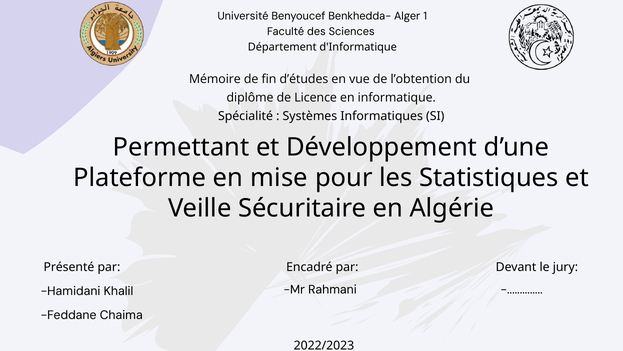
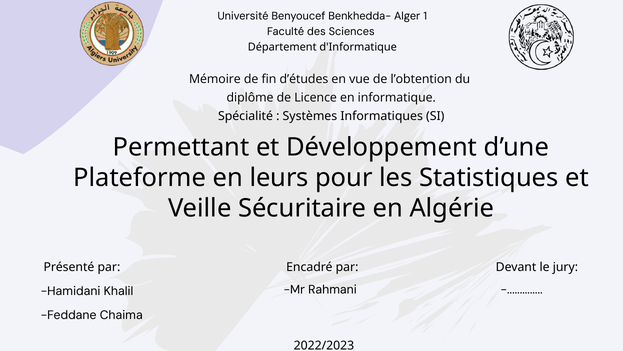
mise: mise -> leurs (279, 178)
